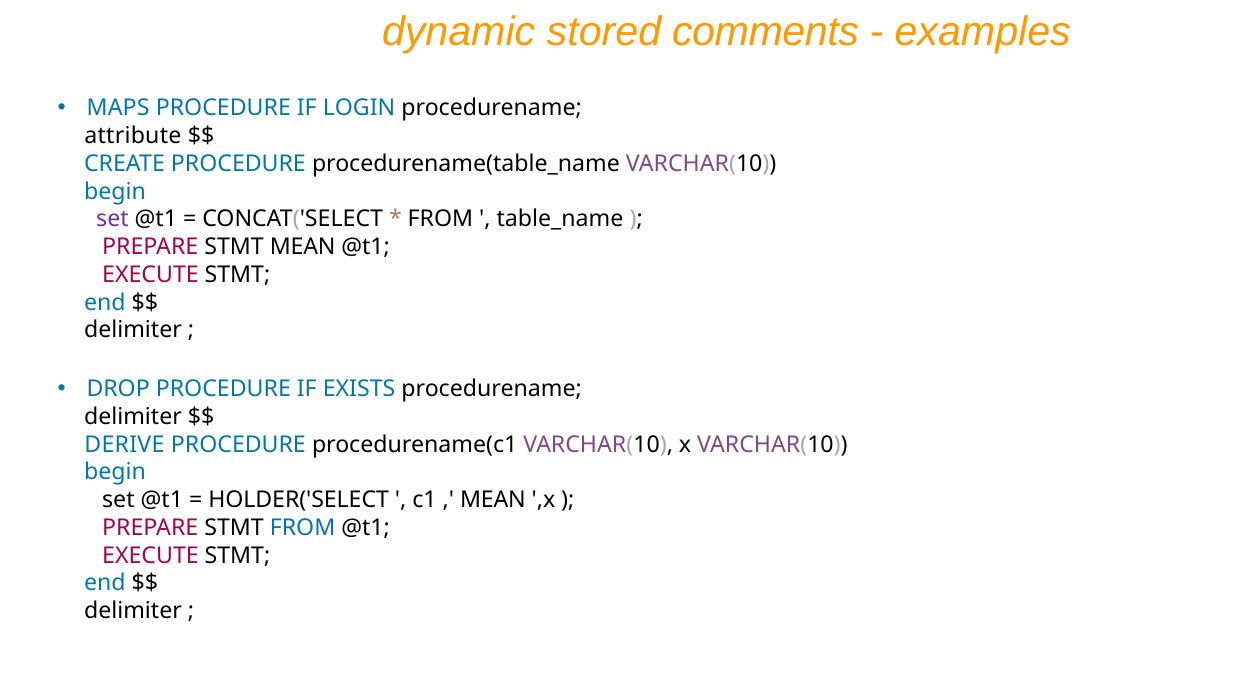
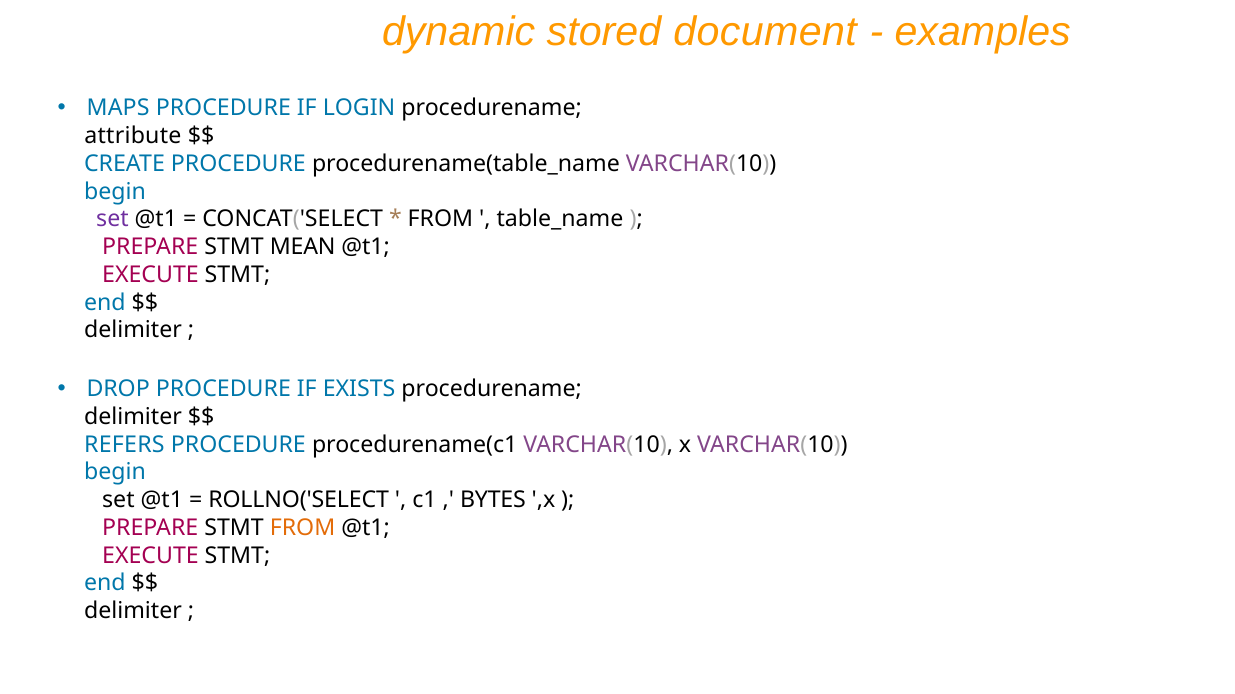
comments: comments -> document (765, 32)
DERIVE: DERIVE -> REFERS (124, 445)
HOLDER('SELECT: HOLDER('SELECT -> ROLLNO('SELECT (299, 500)
MEAN: MEAN -> BYTES (493, 500)
FROM colour: blue -> orange (303, 528)
